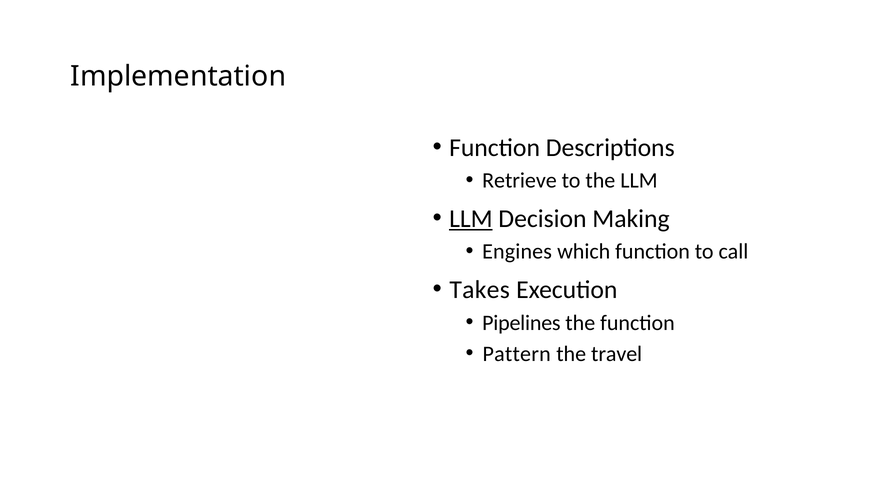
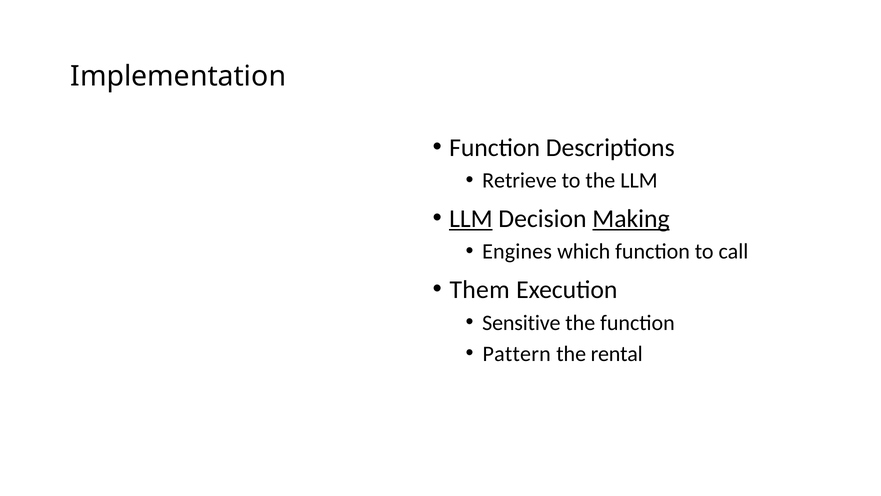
Making underline: none -> present (631, 219)
Takes: Takes -> Them (480, 290)
Pipelines: Pipelines -> Sensitive (521, 322)
travel: travel -> rental (617, 353)
